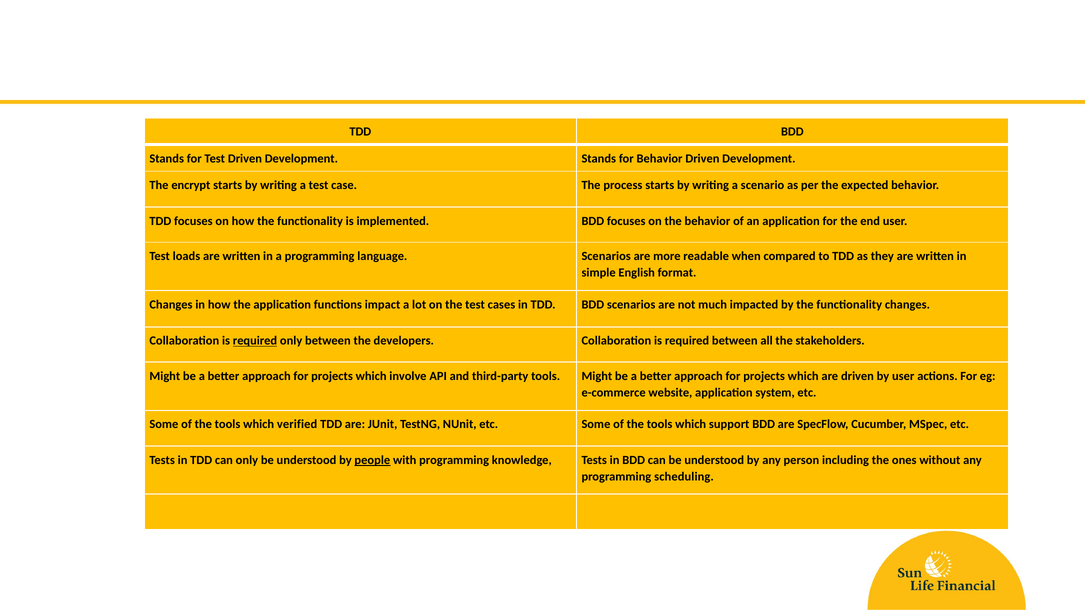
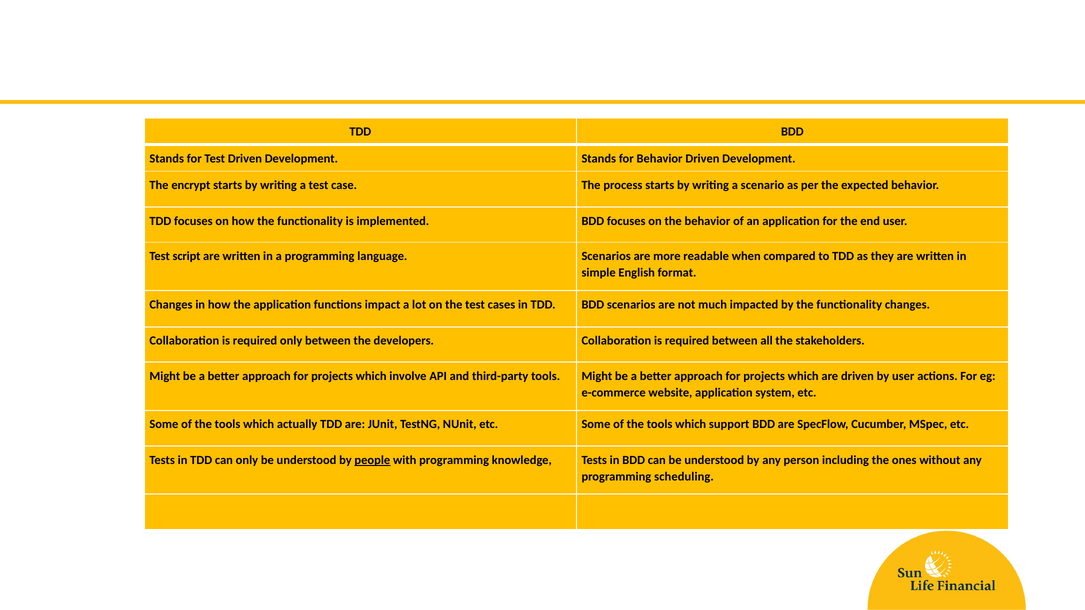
loads: loads -> script (187, 256)
required underline: present -> none (255, 341)
verified: verified -> actually (297, 425)
